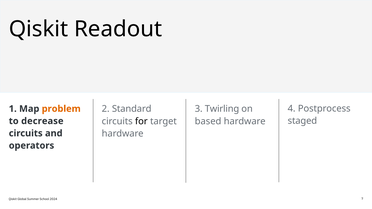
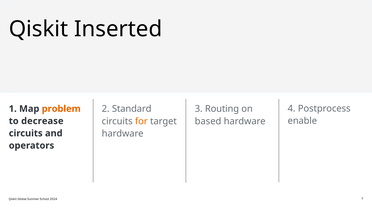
Readout: Readout -> Inserted (118, 29)
Twirling: Twirling -> Routing (222, 109)
staged: staged -> enable (302, 121)
for colour: black -> orange (141, 121)
